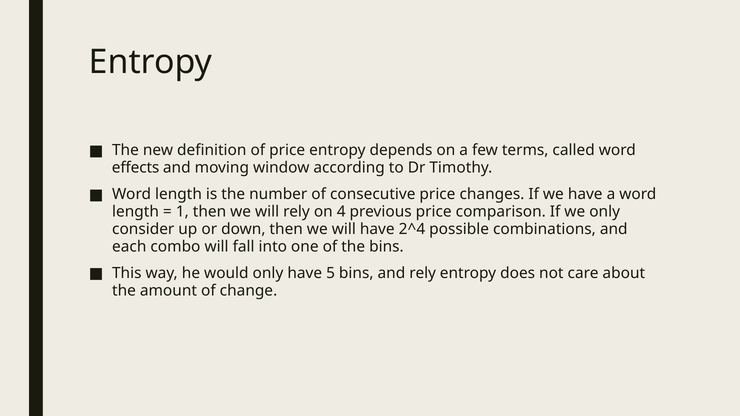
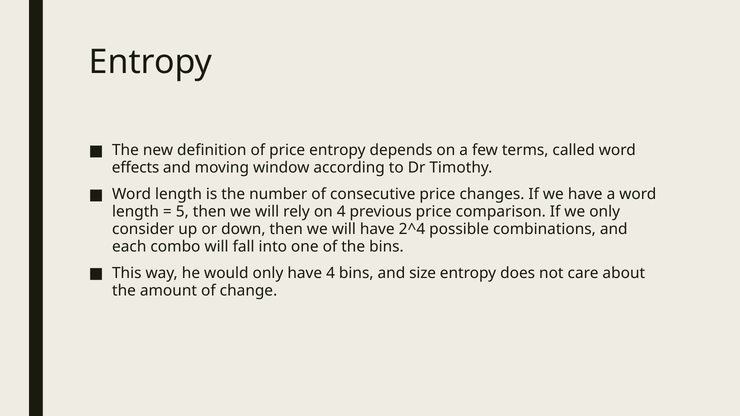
1: 1 -> 5 (182, 212)
have 5: 5 -> 4 (331, 273)
and rely: rely -> size (423, 273)
